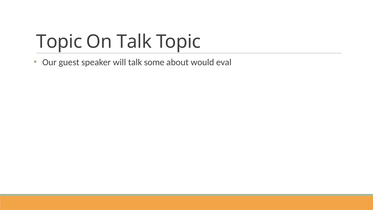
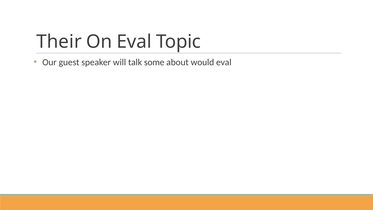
Topic: Topic -> Their (59, 42)
On Talk: Talk -> Eval (134, 42)
